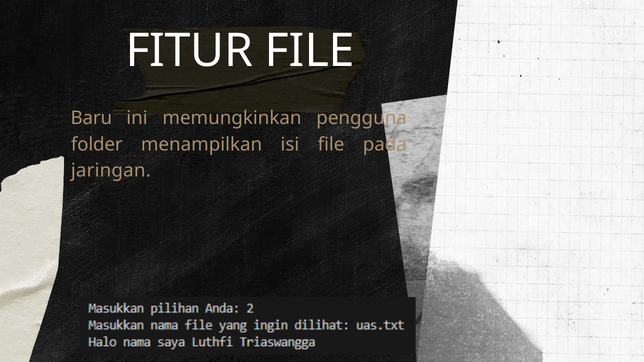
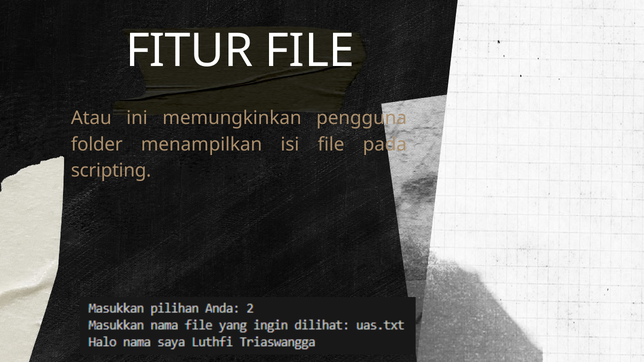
Baru: Baru -> Atau (91, 118)
jaringan: jaringan -> scripting (111, 171)
